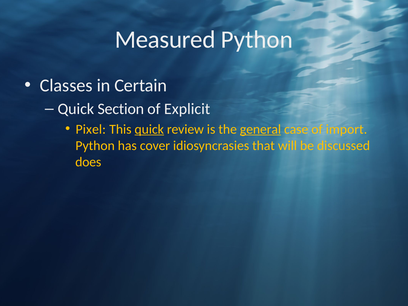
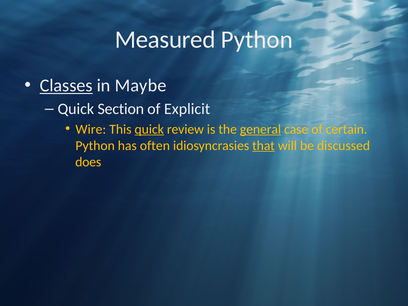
Classes underline: none -> present (66, 86)
Certain: Certain -> Maybe (141, 86)
Pixel: Pixel -> Wire (91, 129)
import: import -> certain (347, 129)
cover: cover -> often (155, 146)
that underline: none -> present (264, 146)
